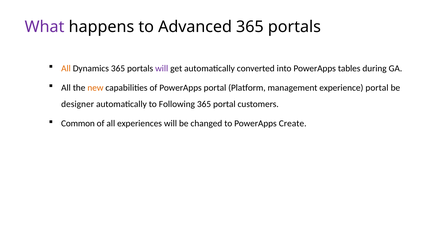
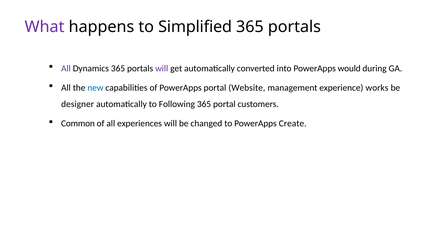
Advanced: Advanced -> Simplified (195, 27)
All colour: orange -> purple (66, 69)
tables: tables -> would (349, 69)
new colour: orange -> blue (95, 88)
Platform: Platform -> Website (247, 88)
experience portal: portal -> works (377, 88)
